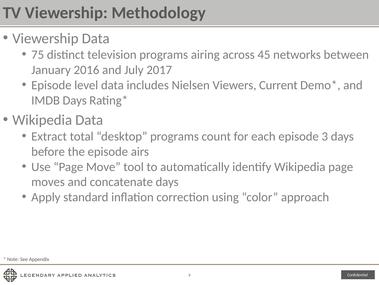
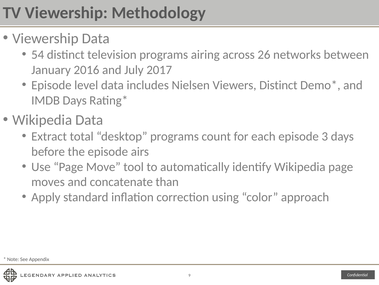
75: 75 -> 54 (38, 55)
45: 45 -> 26 (264, 55)
Viewers Current: Current -> Distinct (278, 85)
concatenate days: days -> than (167, 182)
